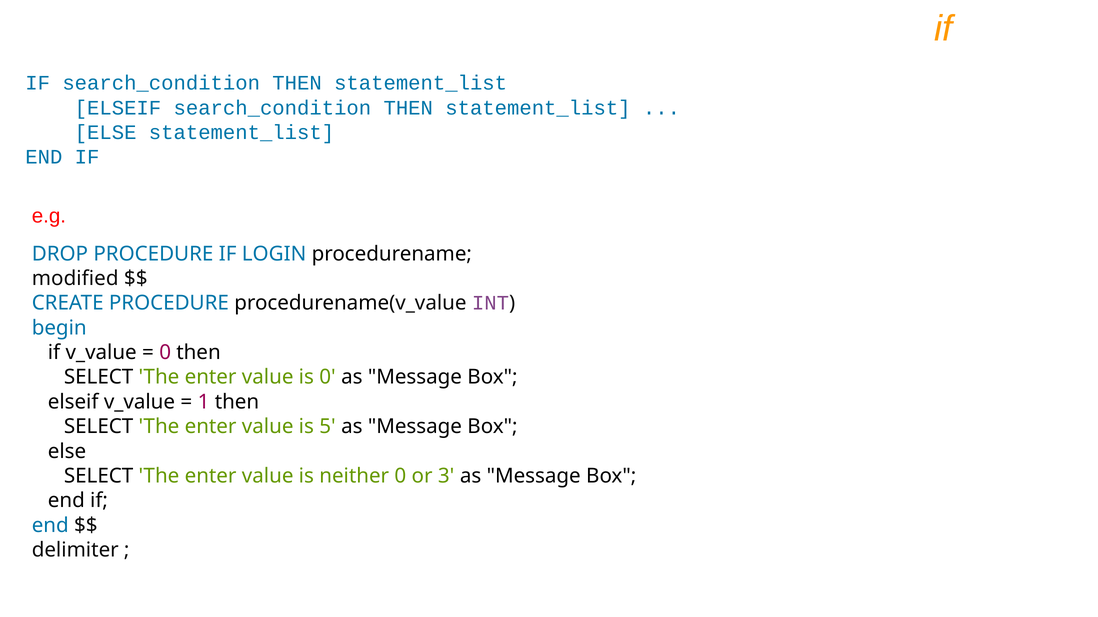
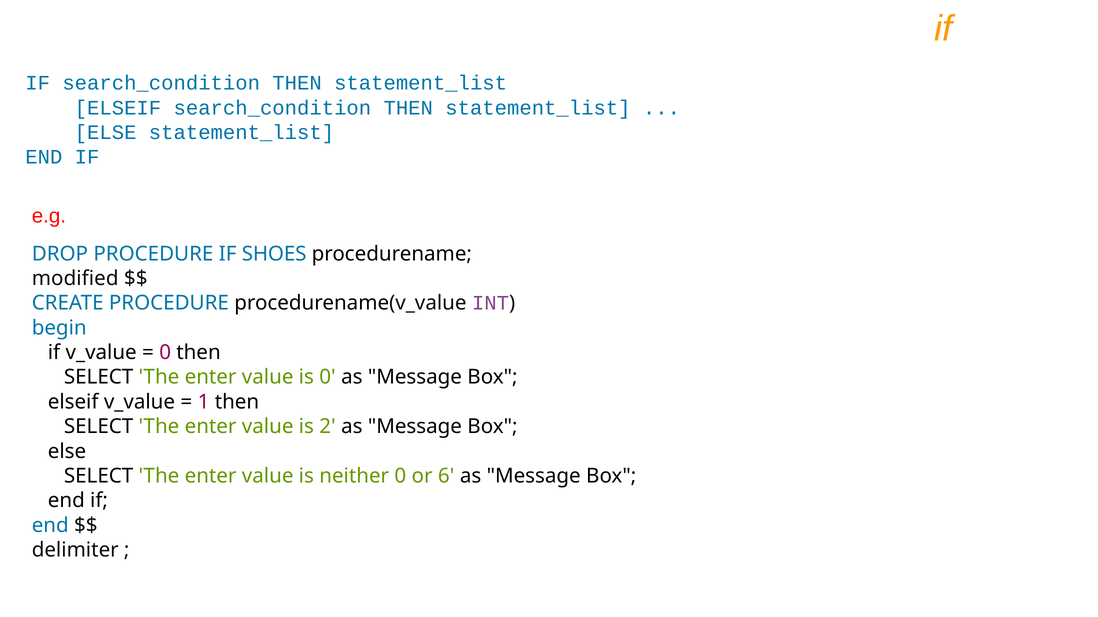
LOGIN: LOGIN -> SHOES (274, 254)
5: 5 -> 2 (327, 427)
3: 3 -> 6 (446, 476)
